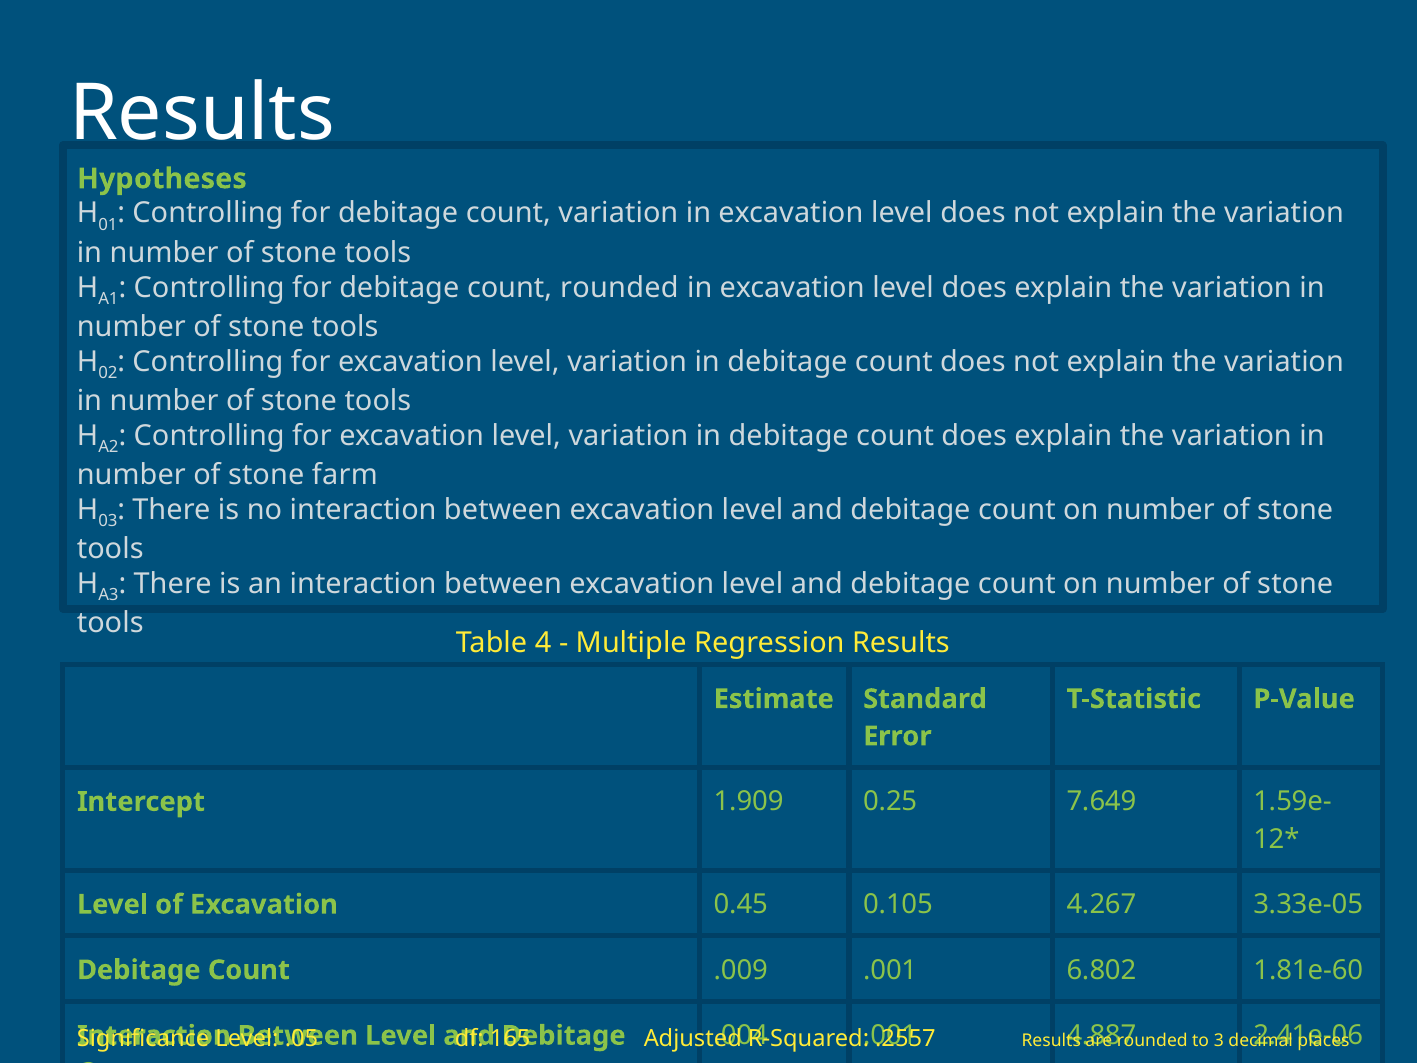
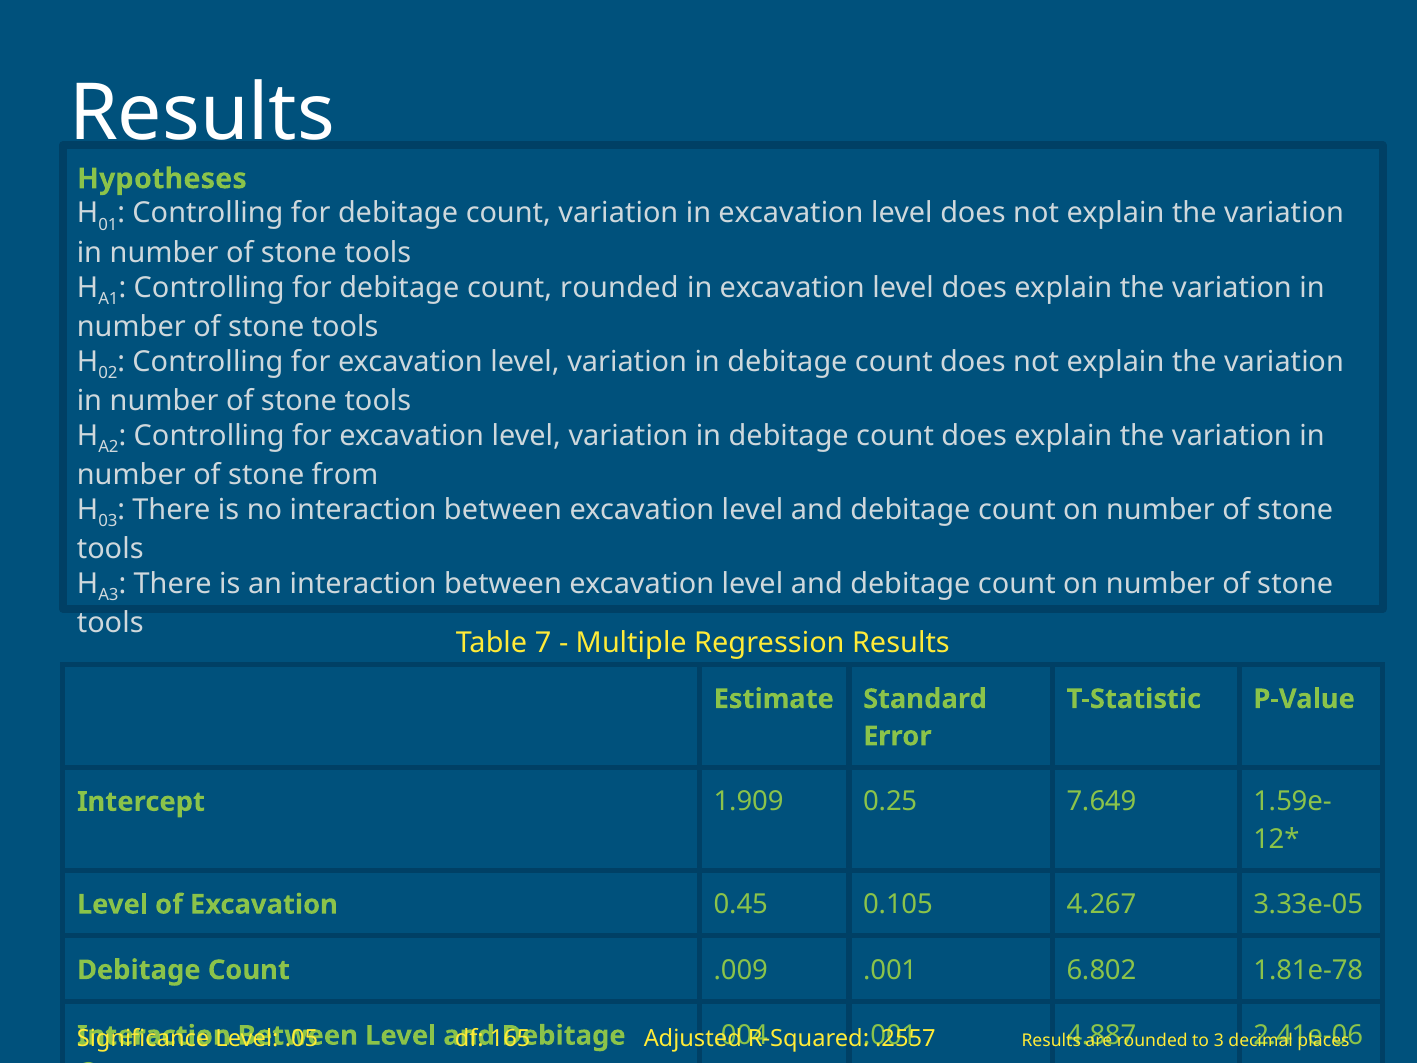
farm: farm -> from (345, 475)
4: 4 -> 7 (543, 642)
1.81e-60: 1.81e-60 -> 1.81e-78 (1308, 970)
